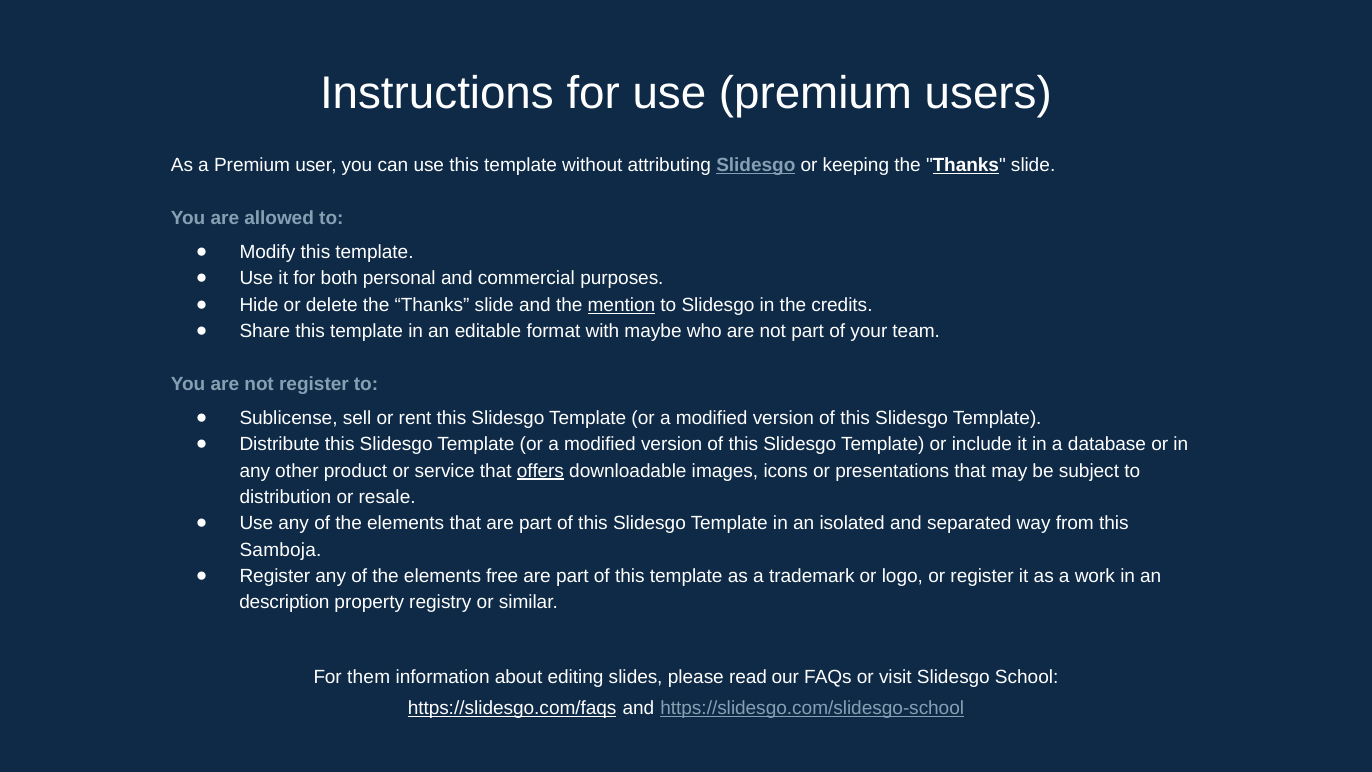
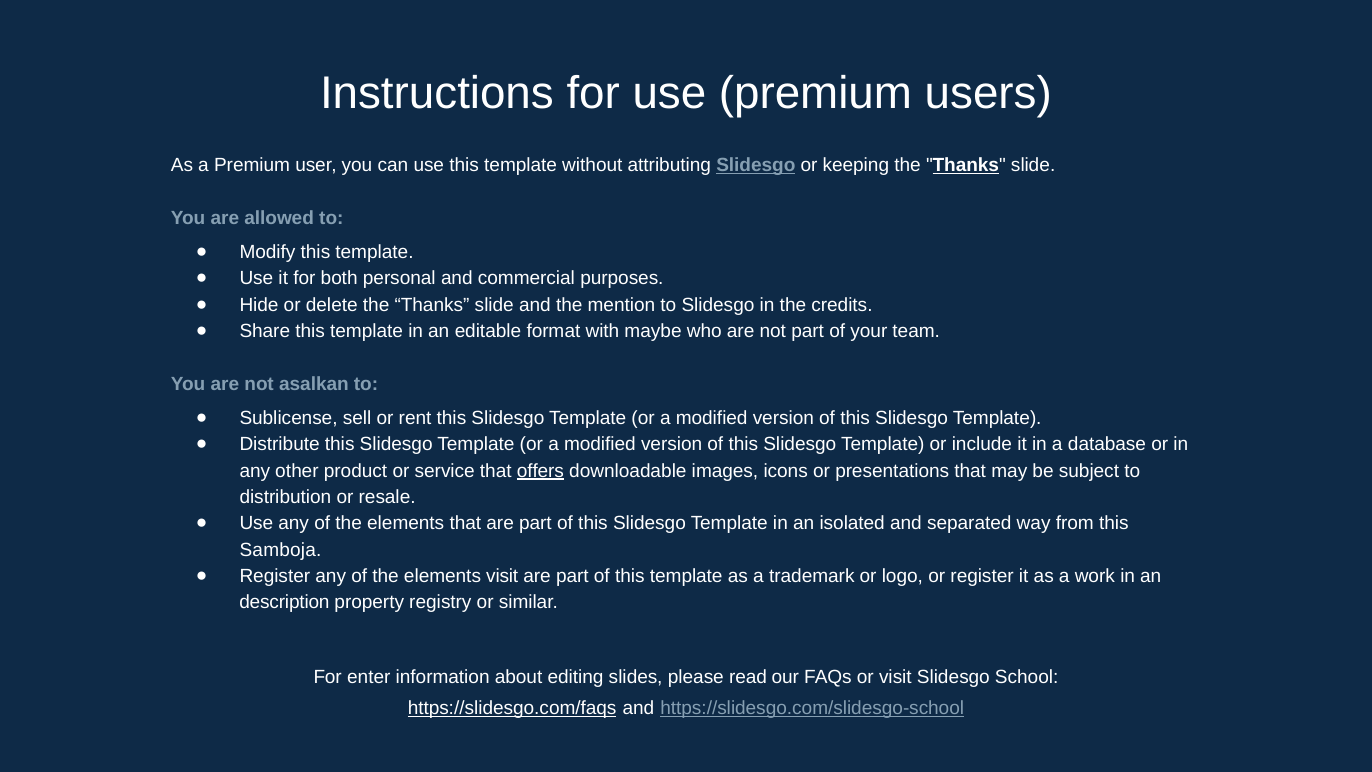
mention underline: present -> none (621, 305)
not register: register -> asalkan (314, 384)
elements free: free -> visit (502, 576)
them: them -> enter (369, 677)
